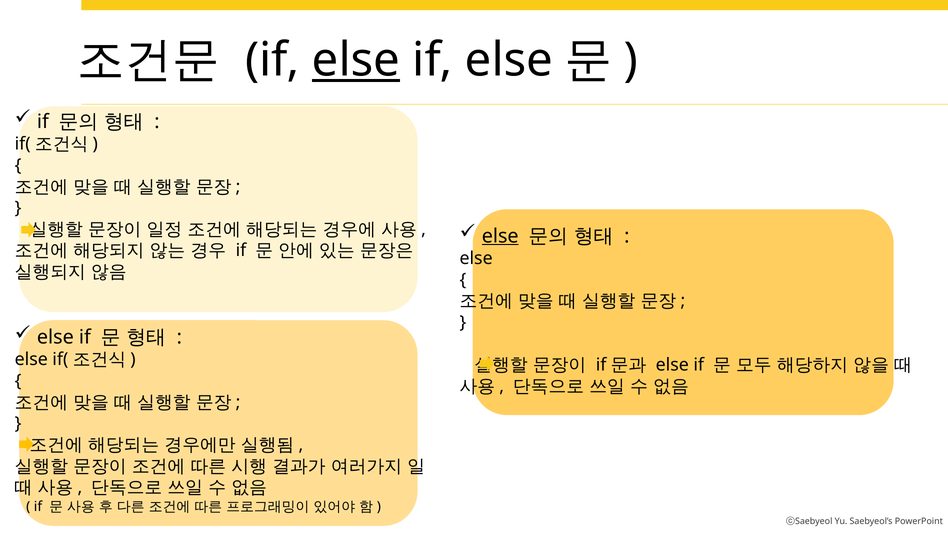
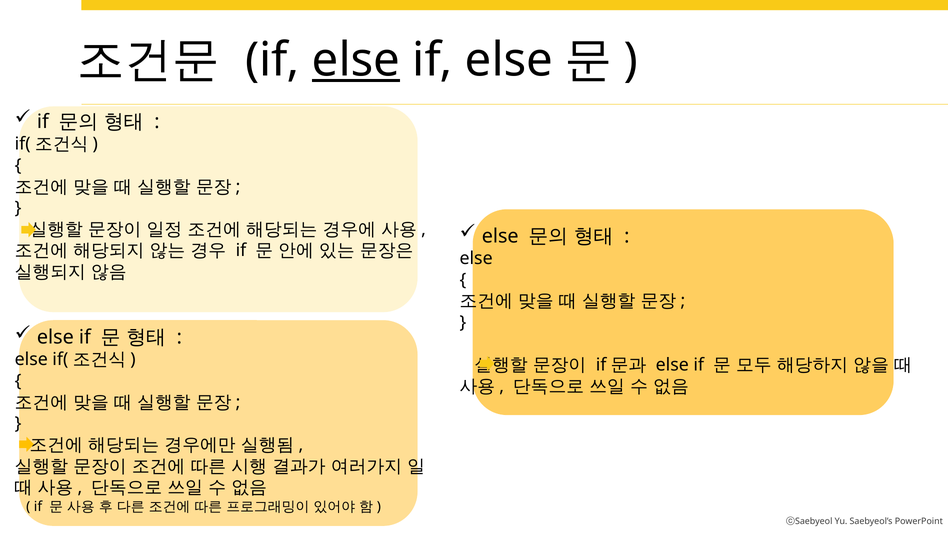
else underline: present -> none (500, 236)
